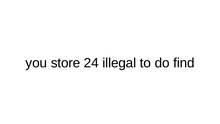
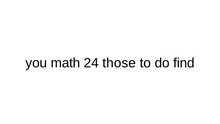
store: store -> math (66, 63)
illegal: illegal -> those (119, 63)
